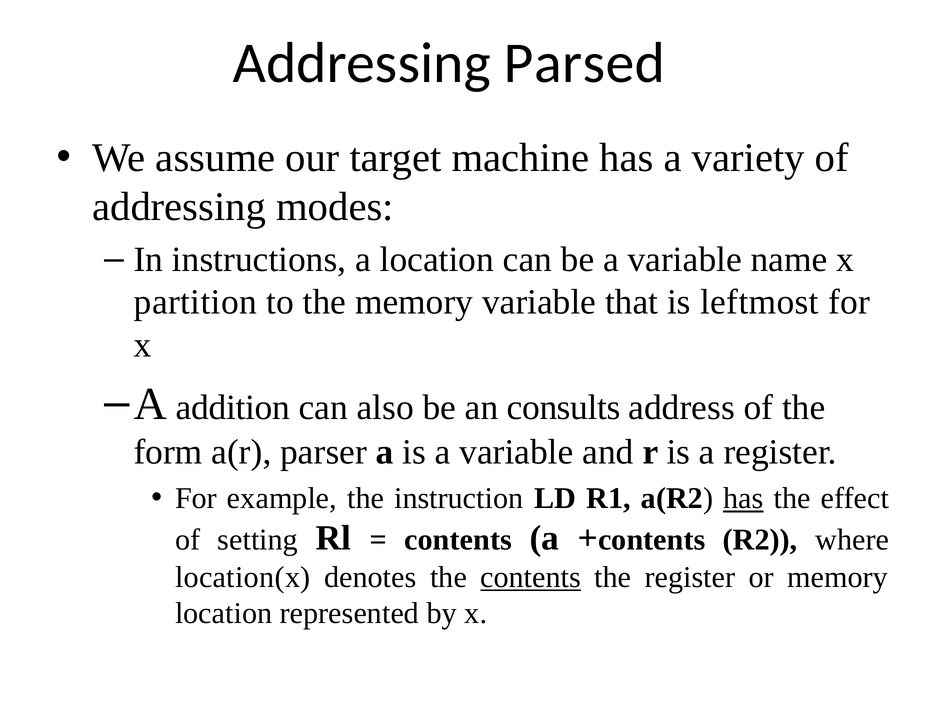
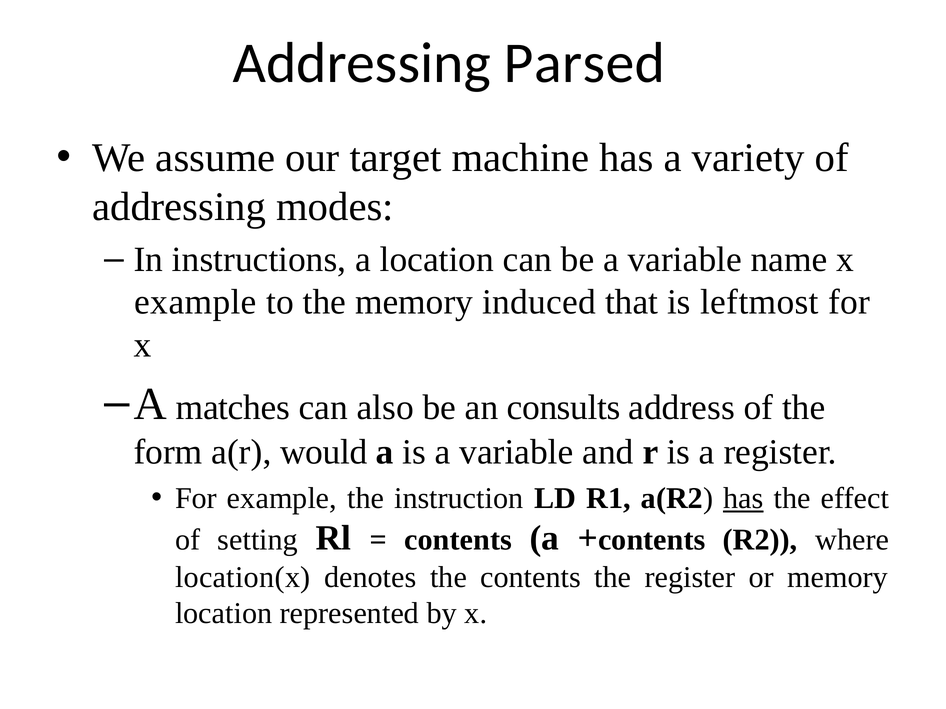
partition: partition -> example (195, 302)
memory variable: variable -> induced (539, 302)
addition: addition -> matches (233, 408)
parser: parser -> would (324, 452)
contents underline: present -> none (531, 578)
